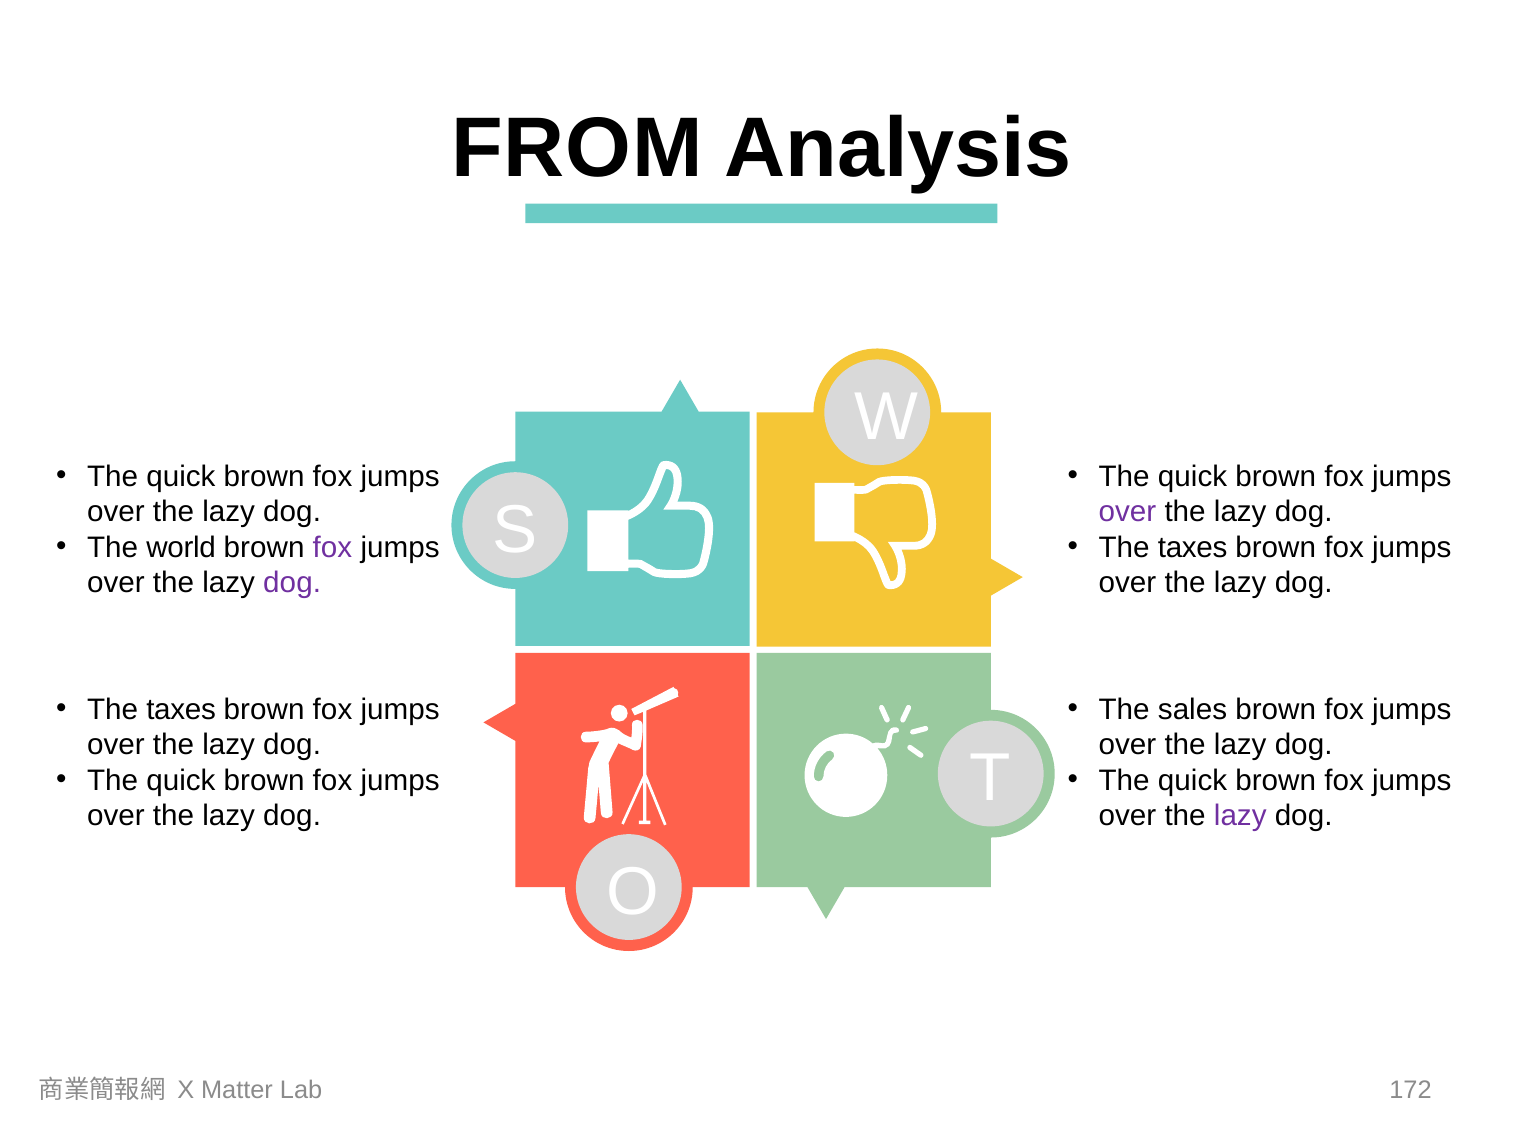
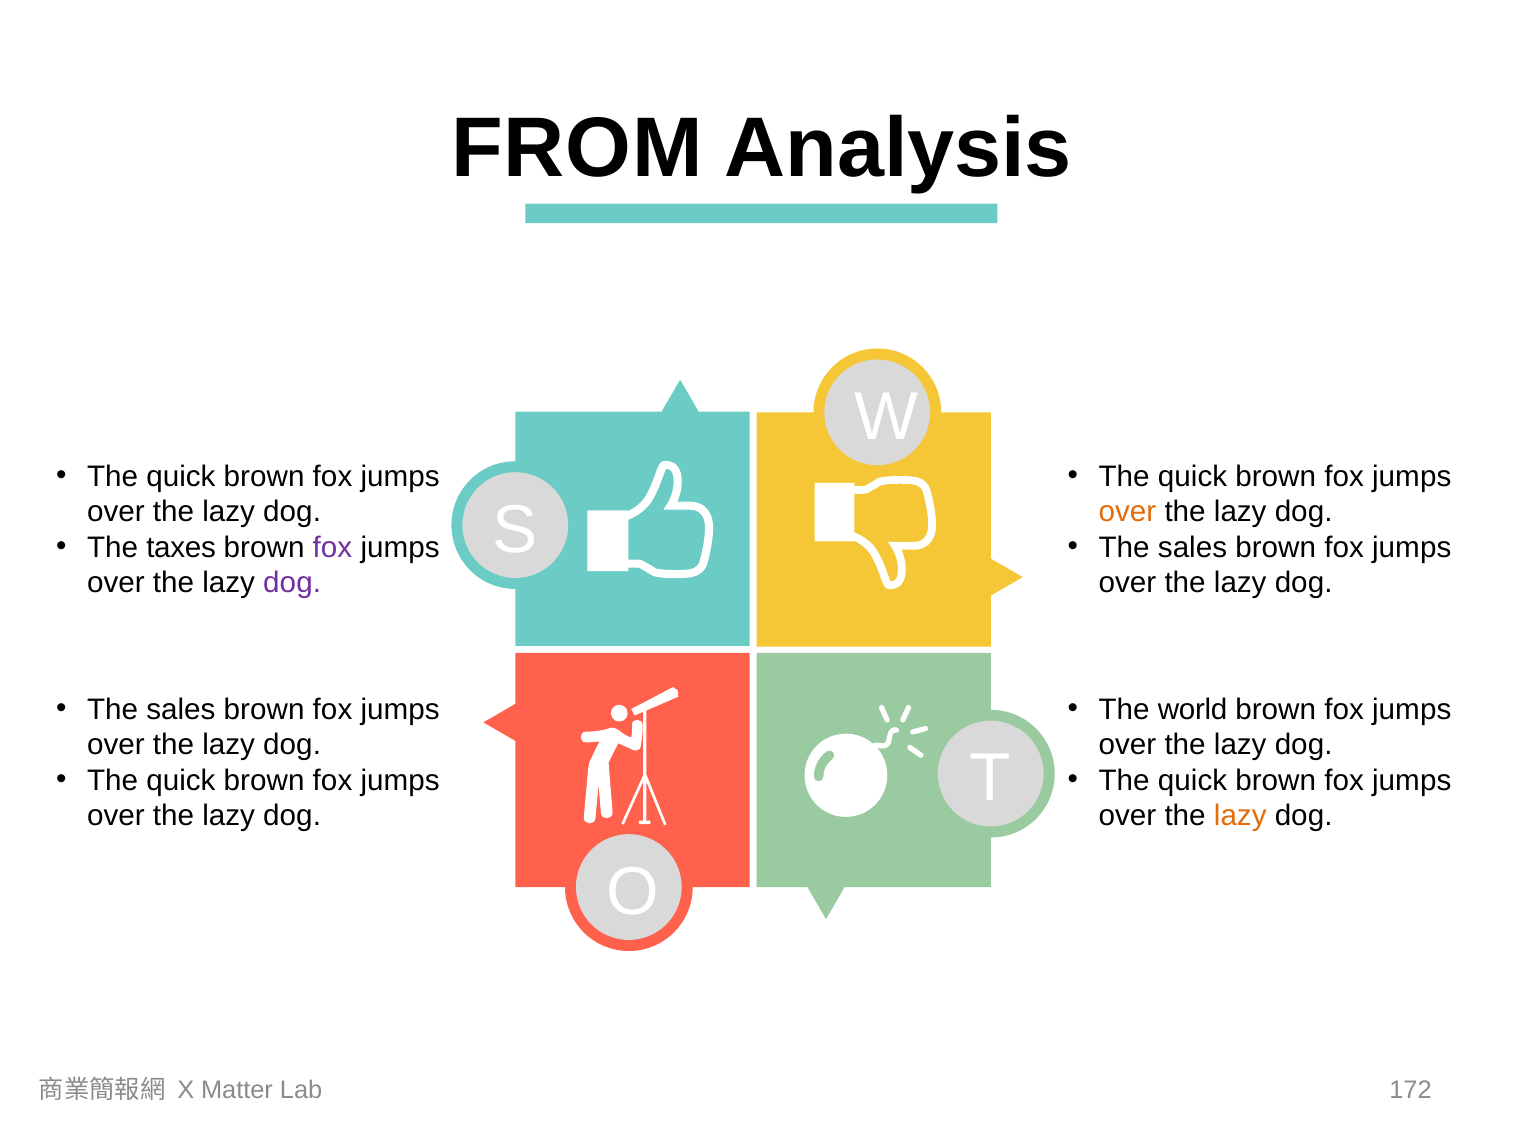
over colour: purple -> orange (1127, 512)
world: world -> taxes (181, 548)
taxes: taxes -> sales (1193, 548)
taxes: taxes -> sales (181, 710)
sales: sales -> world (1193, 710)
lazy colour: purple -> orange (1240, 816)
